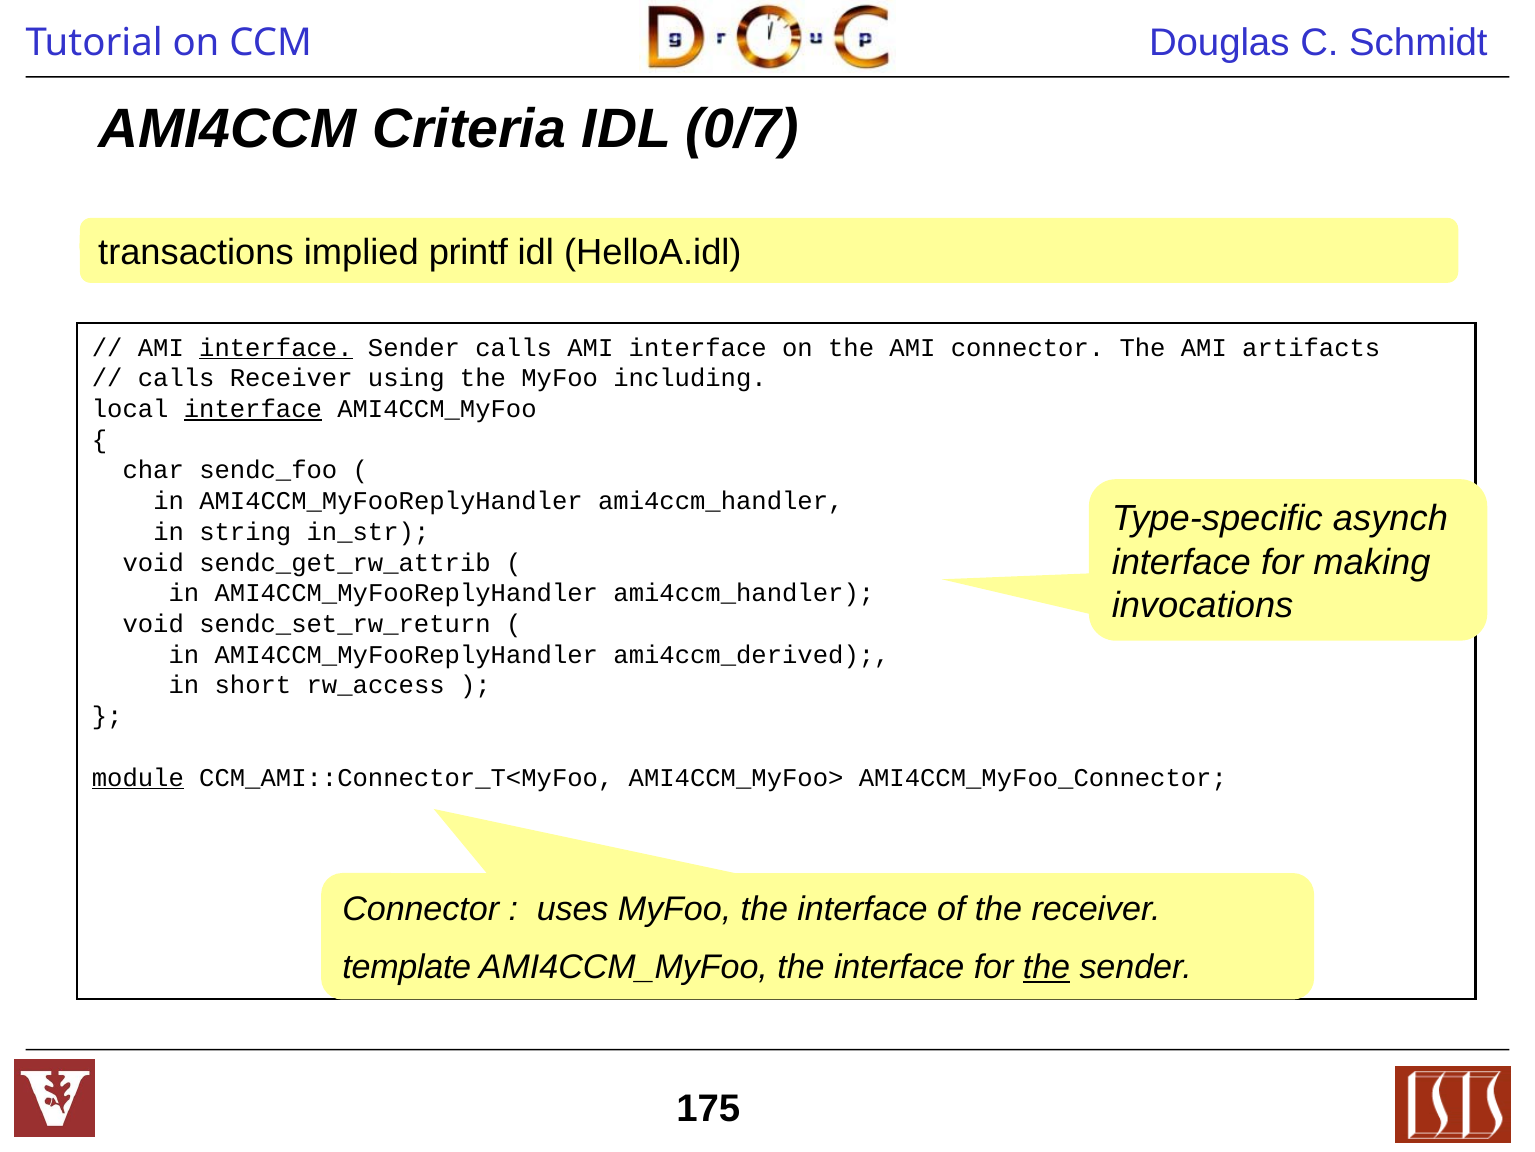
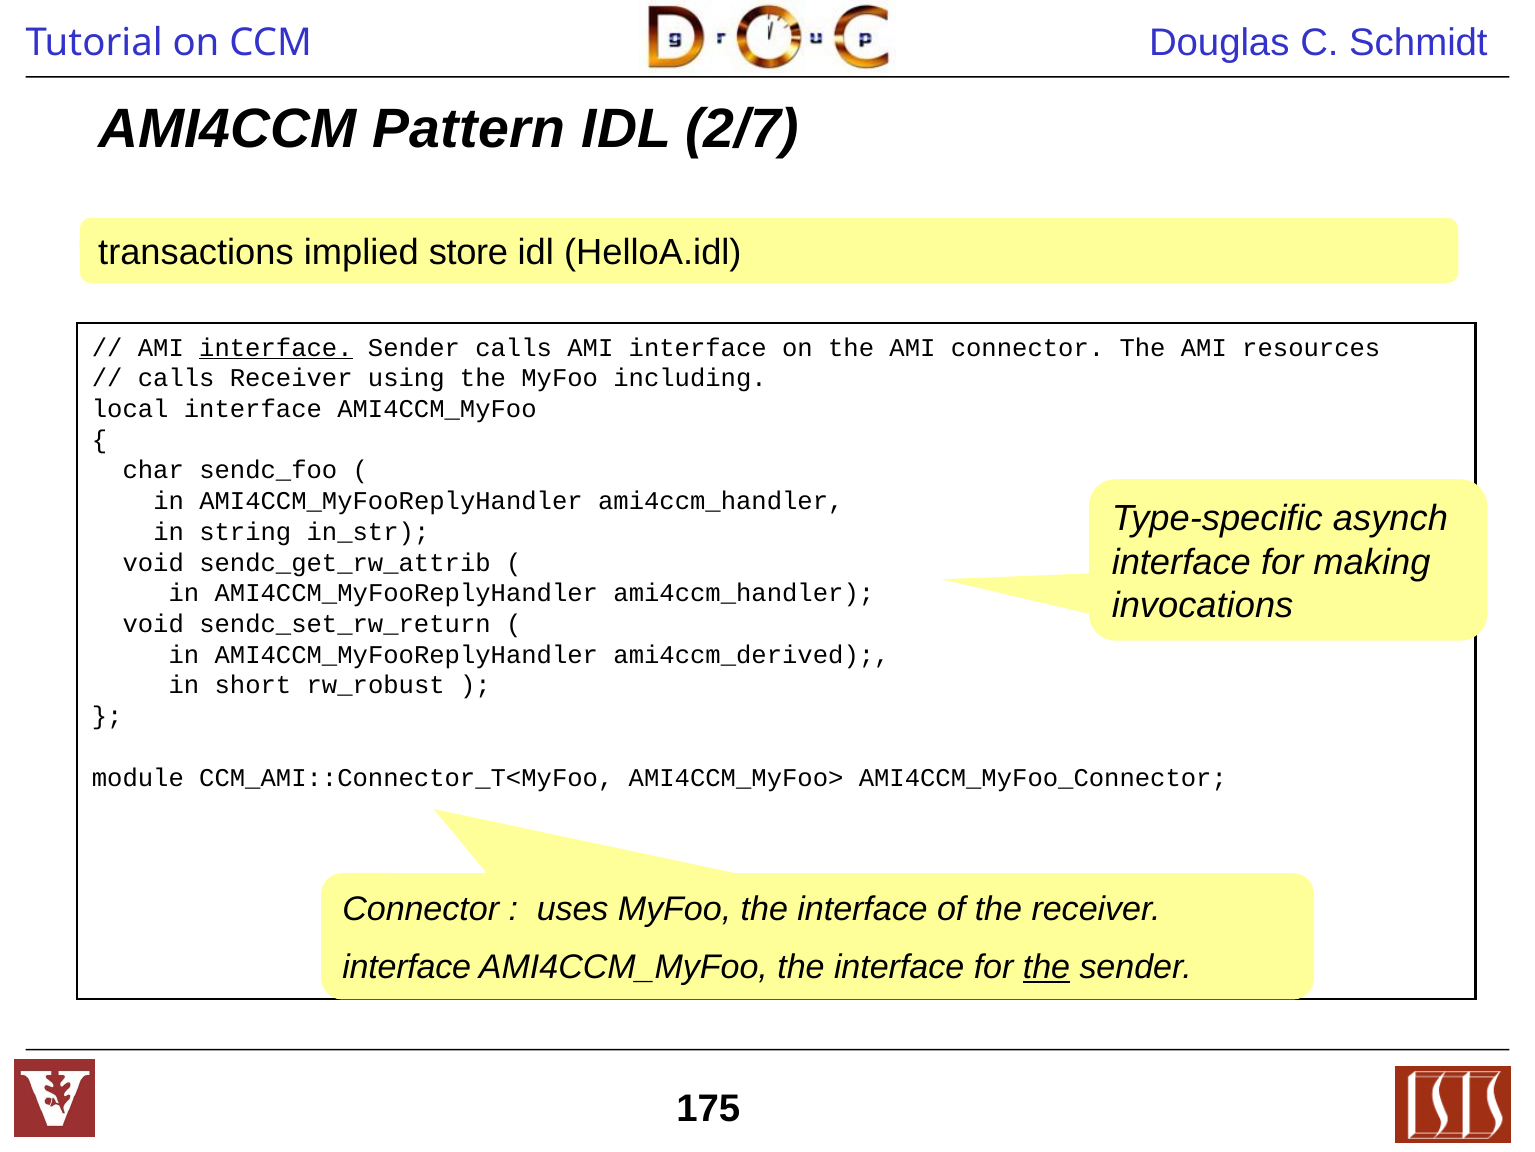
Criteria: Criteria -> Pattern (469, 129)
0/7: 0/7 -> 2/7 (742, 129)
printf: printf -> store (468, 253)
artifacts: artifacts -> resources (1311, 347)
interface underline: present -> none (253, 409)
rw_access: rw_access -> rw_robust (376, 685)
module underline: present -> none (138, 777)
template: template -> interface (407, 967)
